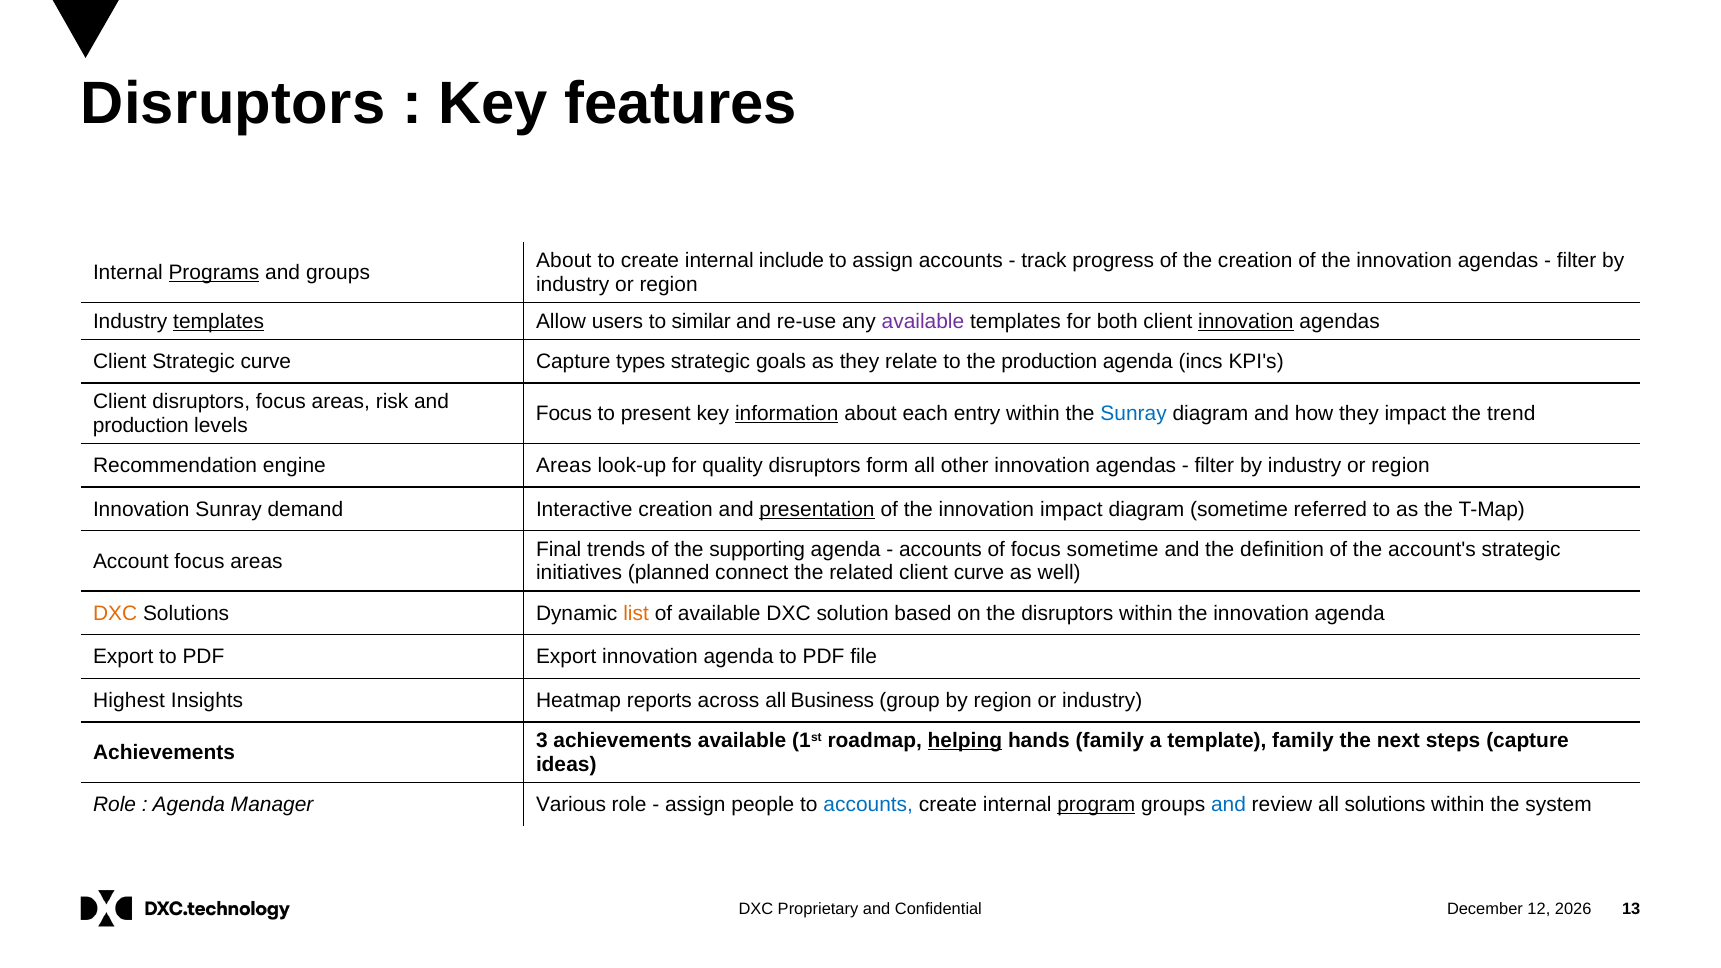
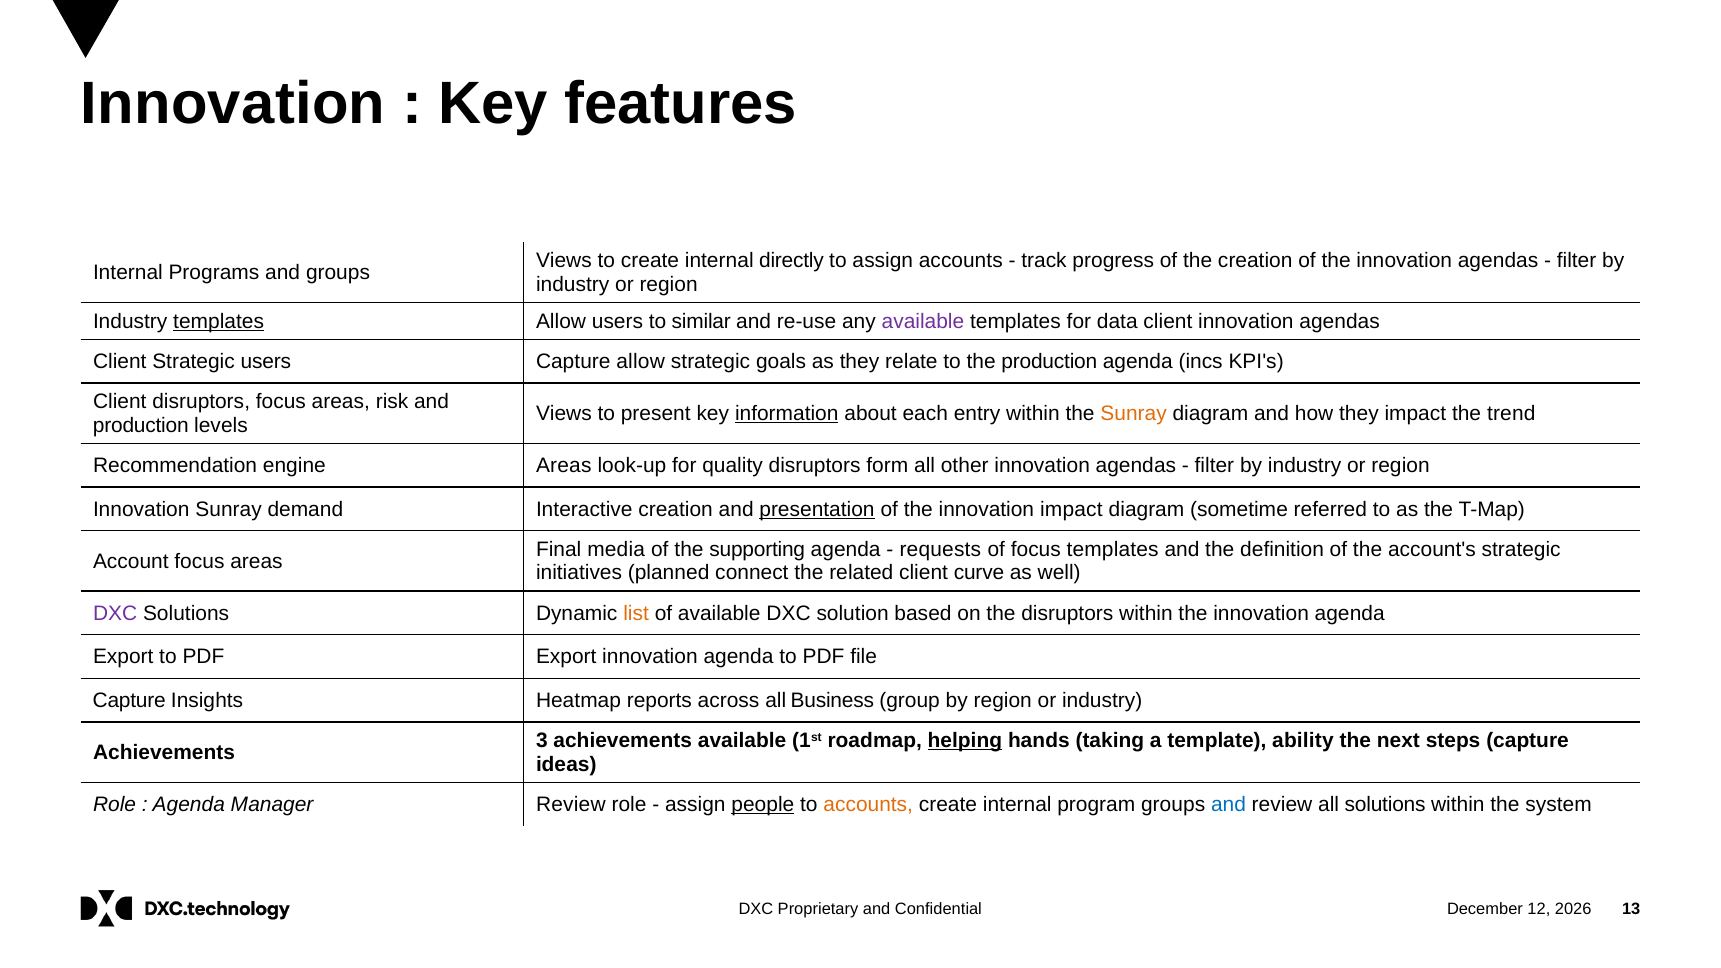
Disruptors: Disruptors -> Innovation (233, 104)
About: About -> Views (564, 261)
include: include -> directly (791, 261)
Programs underline: present -> none (214, 273)
both: both -> data (1117, 321)
innovation underline: present -> none (1246, 321)
Strategic curve: curve -> users (266, 362)
Capture types: types -> allow (641, 362)
Focus: Focus -> Views (564, 414)
Sunray colour: blue -> orange (1134, 414)
trends: trends -> media (616, 549)
accounts: accounts -> requests (940, 549)
focus sometime: sometime -> templates (1113, 549)
DXC colour: orange -> purple (115, 613)
Highest: Highest -> Capture (129, 700)
hands family: family -> taking (1110, 741)
template family: family -> ability (1303, 741)
Manager Various: Various -> Review (571, 805)
people underline: none -> present (763, 805)
accounts colour: blue -> orange (868, 805)
program underline: present -> none (1096, 805)
